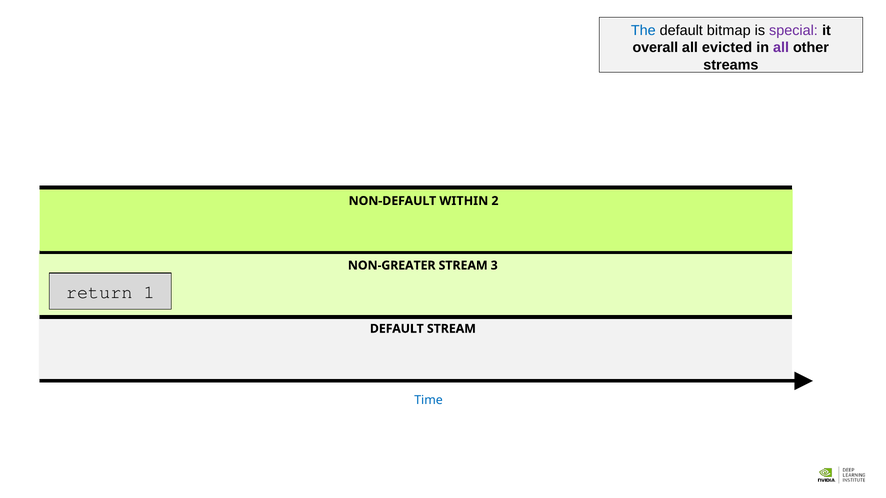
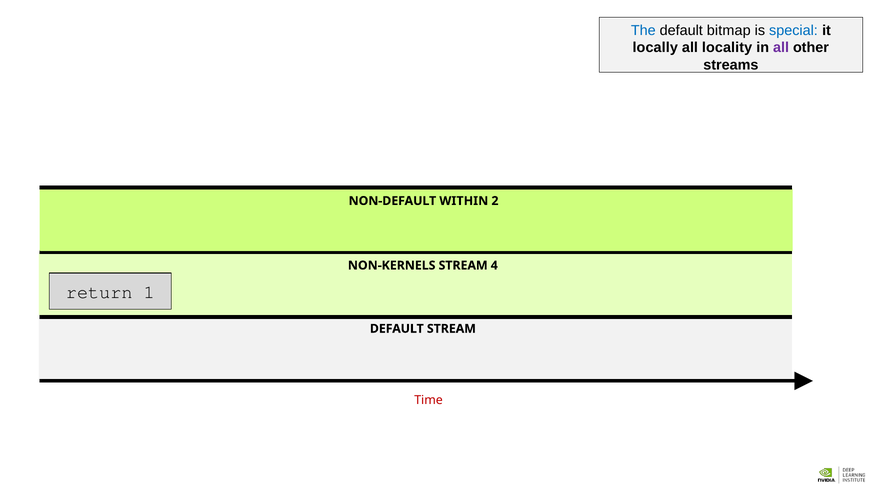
special colour: purple -> blue (793, 30)
overall: overall -> locally (655, 48)
evicted: evicted -> locality (727, 48)
NON-GREATER: NON-GREATER -> NON-KERNELS (392, 266)
3: 3 -> 4 (494, 266)
Time colour: blue -> red (429, 401)
